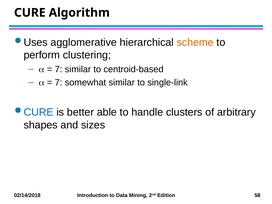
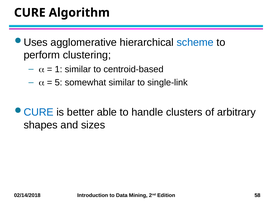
scheme colour: orange -> blue (195, 42)
7: 7 -> 1 (58, 69)
7: 7 -> 5 (58, 83)
